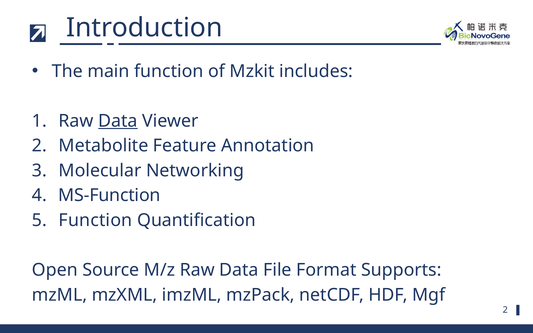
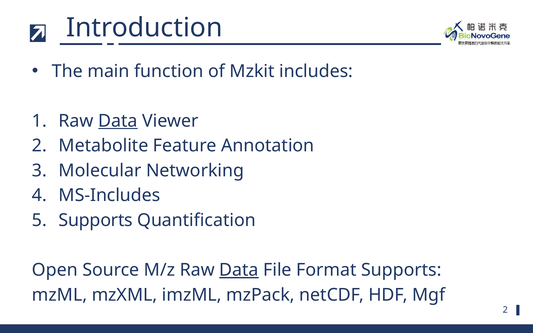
MS-Function: MS-Function -> MS-Includes (109, 196)
Function: Function -> Supports (96, 220)
Data underline: none -> present (239, 270)
